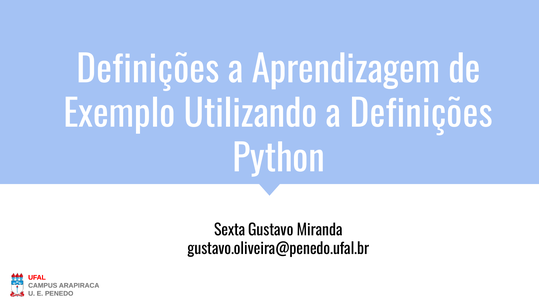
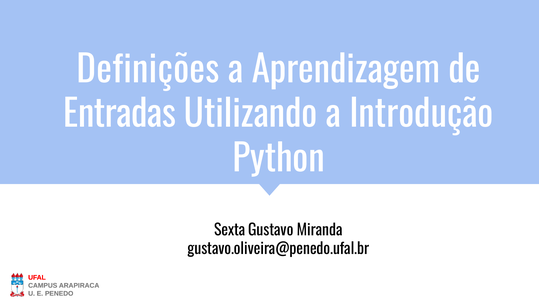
Exemplo: Exemplo -> Entradas (120, 115)
a Definições: Definições -> Introdução (421, 115)
